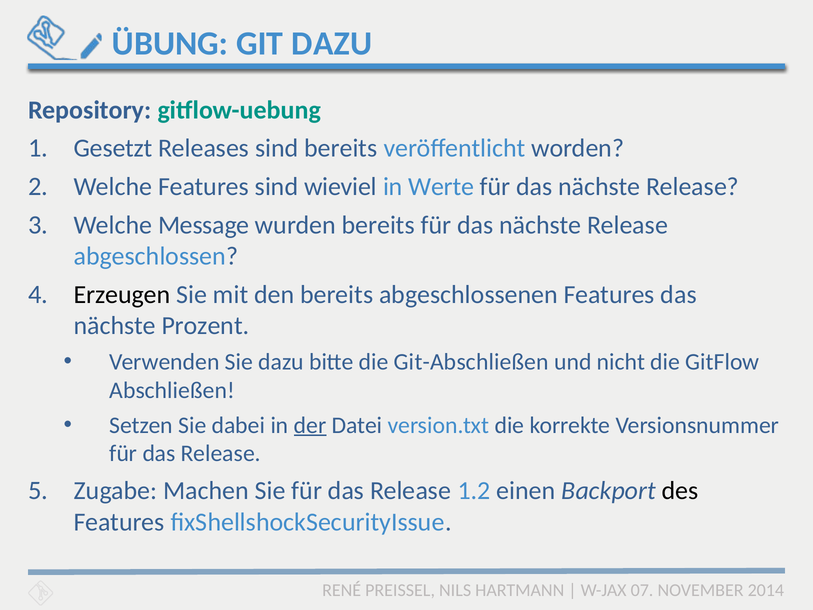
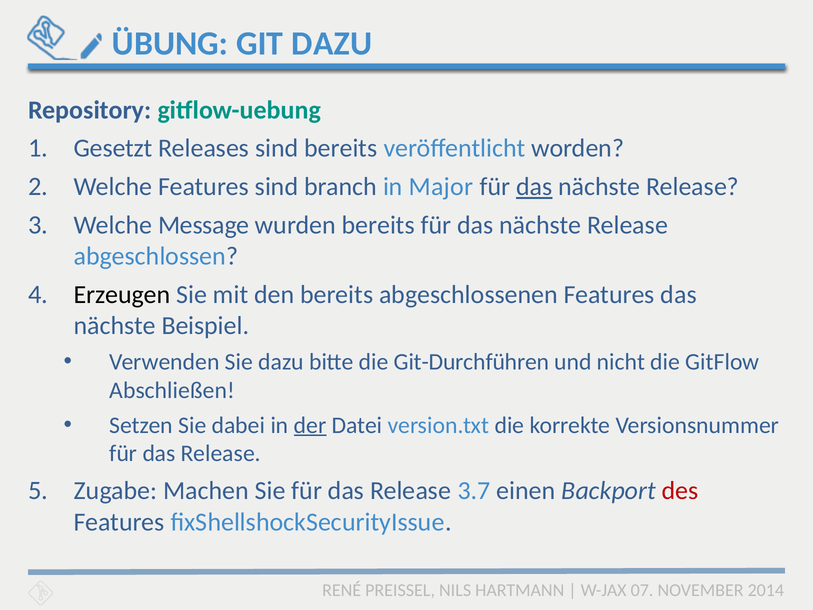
wieviel: wieviel -> branch (340, 187)
Werte: Werte -> Major (441, 187)
das underline: none -> present (534, 187)
Prozent: Prozent -> Beispiel (205, 326)
Git-Abschließen: Git-Abschließen -> Git-Durchführen (472, 362)
1.2: 1.2 -> 3.7 (474, 491)
des colour: black -> red (680, 491)
